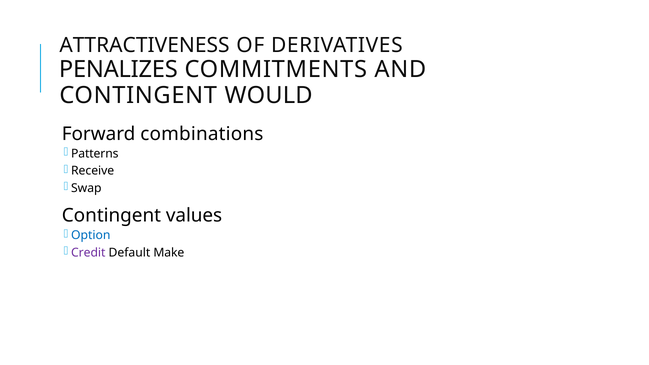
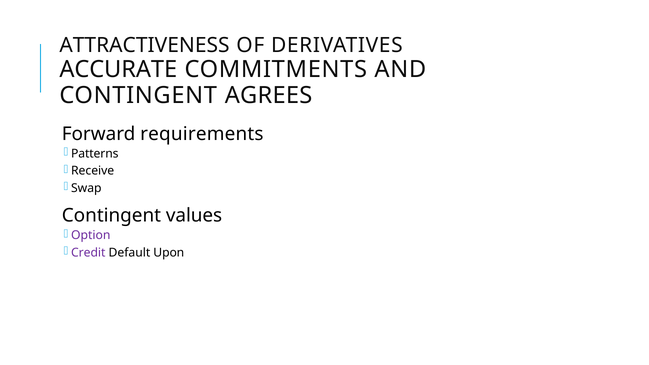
PENALIZES: PENALIZES -> ACCURATE (118, 69)
WOULD: WOULD -> AGREES (269, 95)
combinations: combinations -> requirements (202, 134)
Option colour: blue -> purple (91, 235)
Make: Make -> Upon (169, 253)
